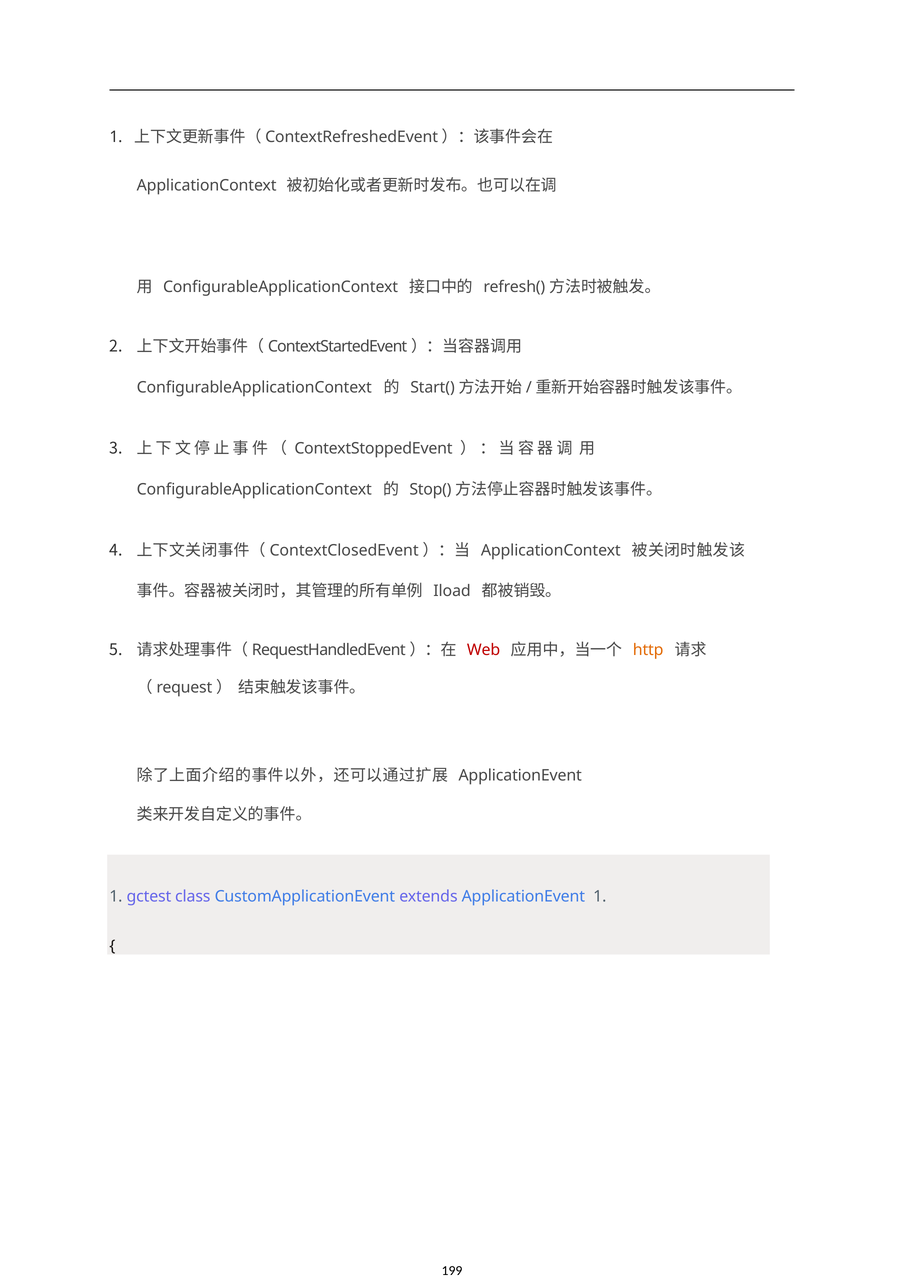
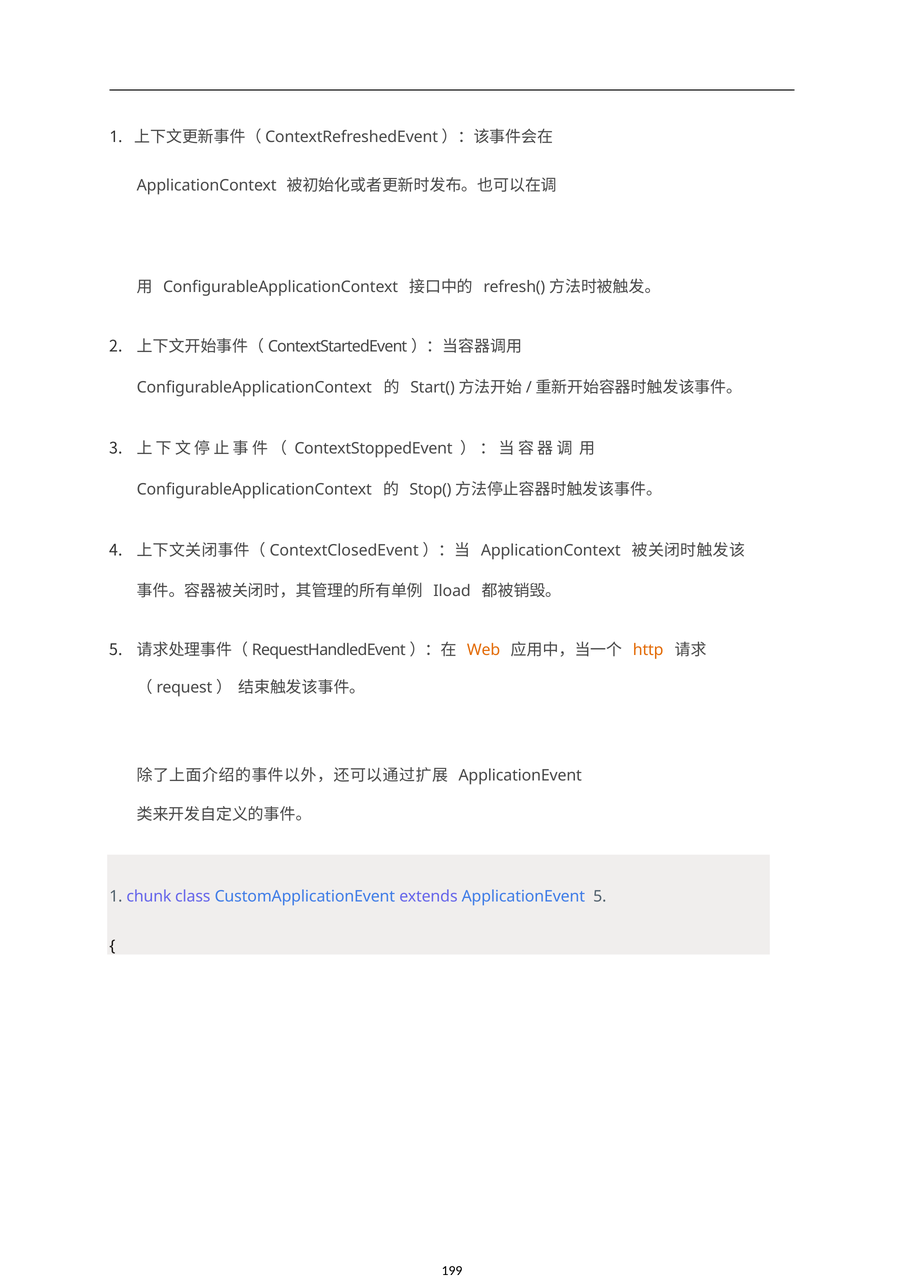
Web colour: red -> orange (484, 650)
gctest: gctest -> chunk (149, 897)
ApplicationEvent 1: 1 -> 5 (600, 897)
